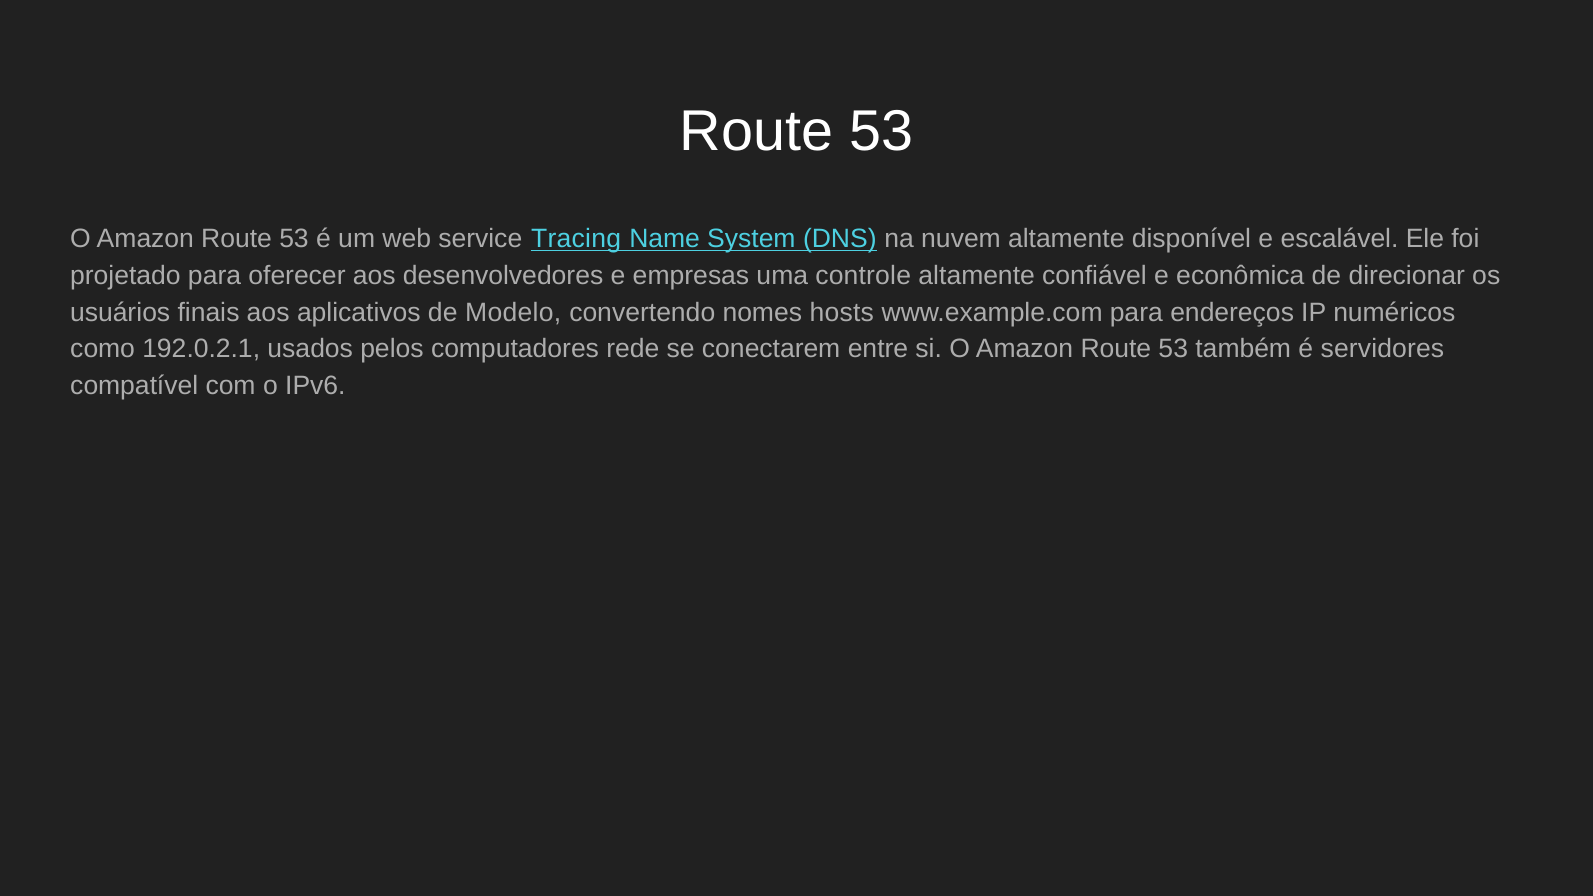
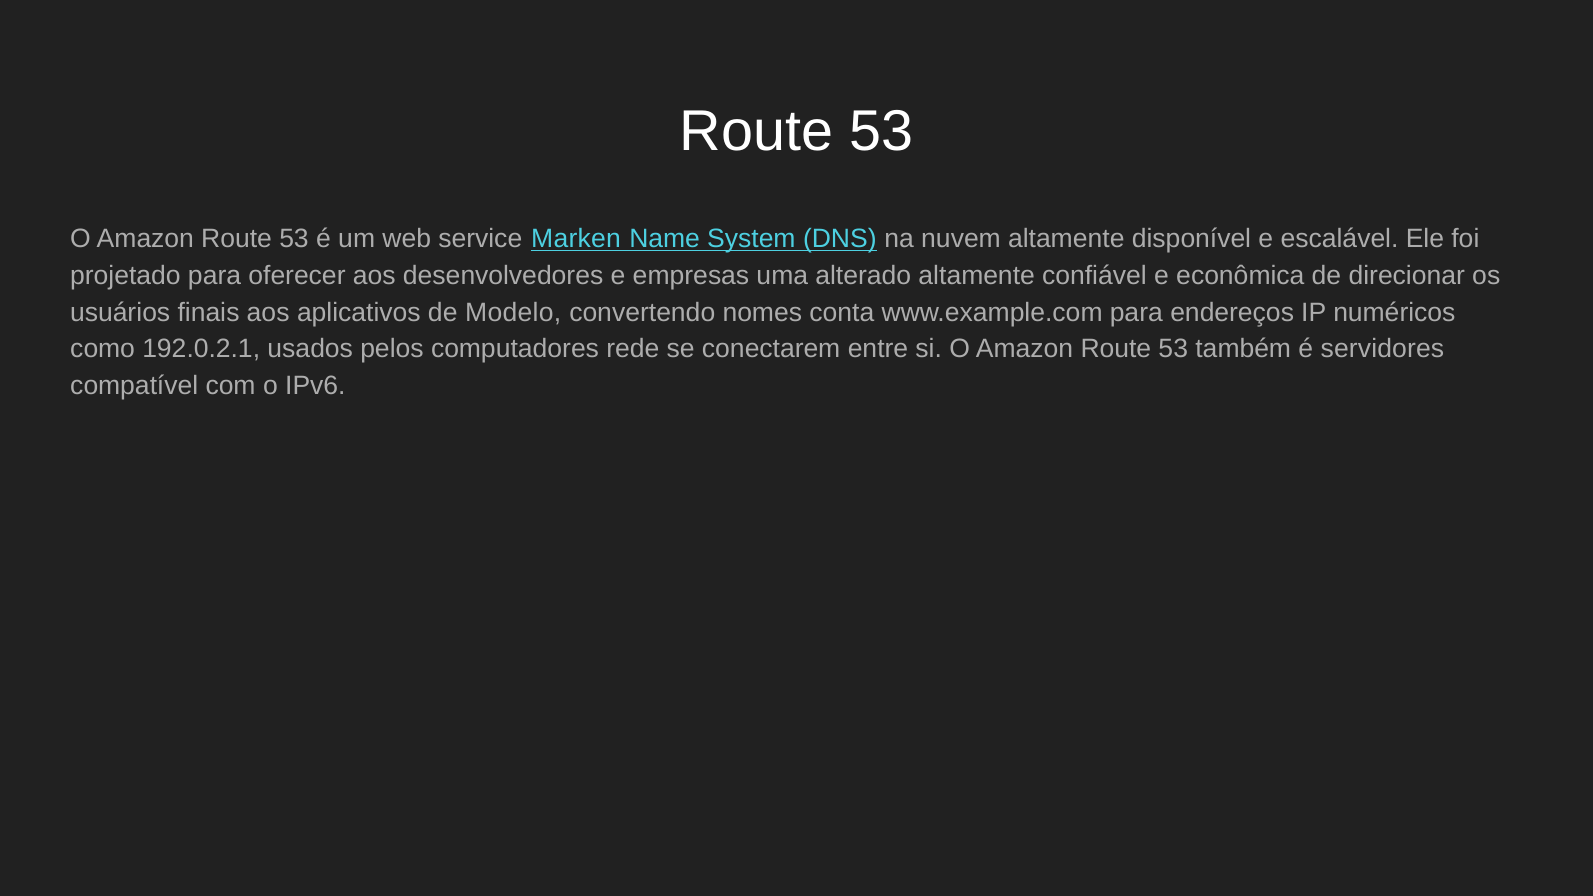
Tracing: Tracing -> Marken (576, 239)
controle: controle -> alterado (863, 276)
hosts: hosts -> conta (842, 312)
